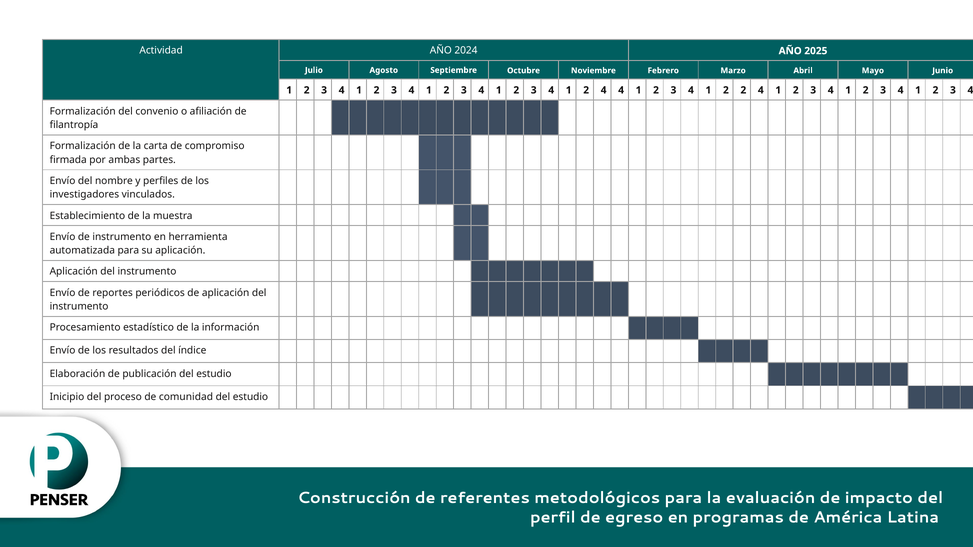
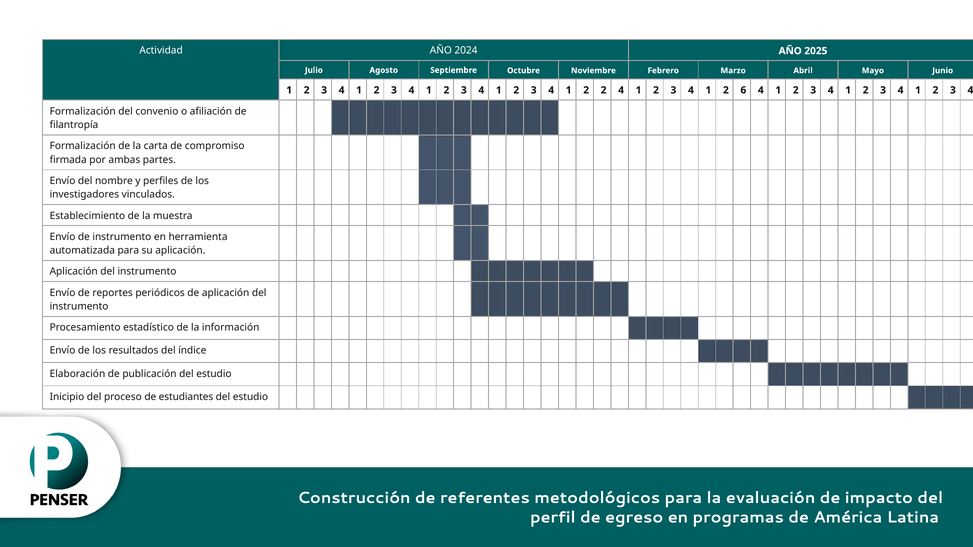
1 2 4: 4 -> 2 (604, 90)
2 2: 2 -> 6 (743, 90)
comunidad: comunidad -> estudiantes (186, 397)
